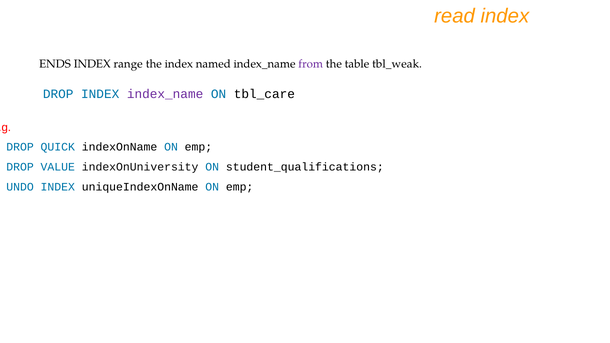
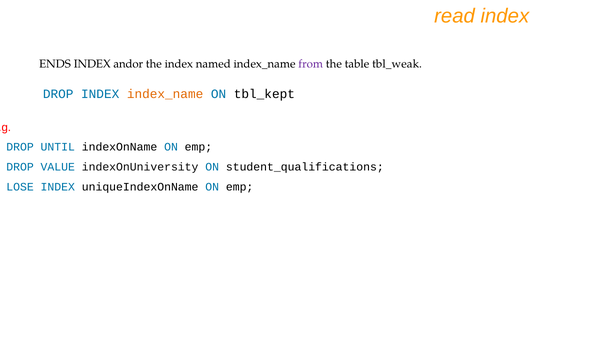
range: range -> andor (128, 64)
index_name colour: purple -> orange (165, 94)
tbl_care: tbl_care -> tbl_kept (264, 94)
QUICK: QUICK -> UNTIL (58, 147)
UNDO: UNDO -> LOSE (20, 187)
